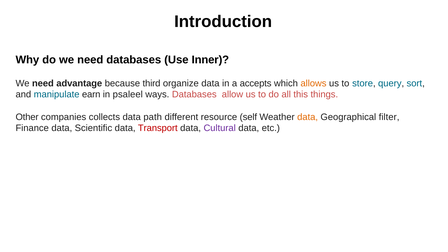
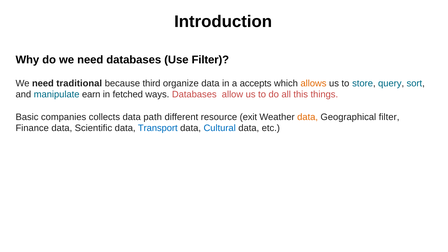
Use Inner: Inner -> Filter (210, 60)
advantage: advantage -> traditional (79, 83)
psaleel: psaleel -> fetched (128, 95)
Other: Other -> Basic (27, 117)
self: self -> exit (248, 117)
Transport colour: red -> blue (158, 128)
Cultural colour: purple -> blue (220, 128)
